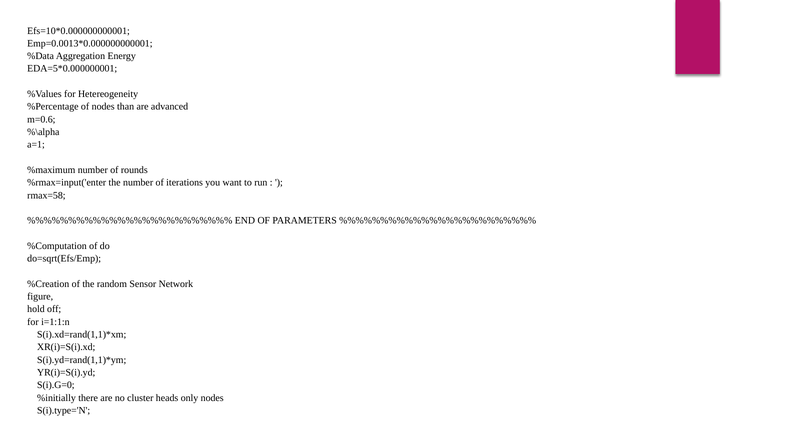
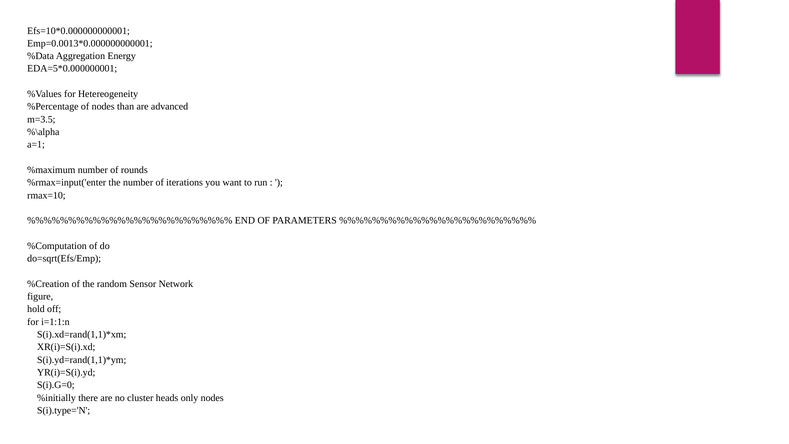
m=0.6: m=0.6 -> m=3.5 (41, 119)
rmax=58: rmax=58 -> rmax=10 (46, 195)
